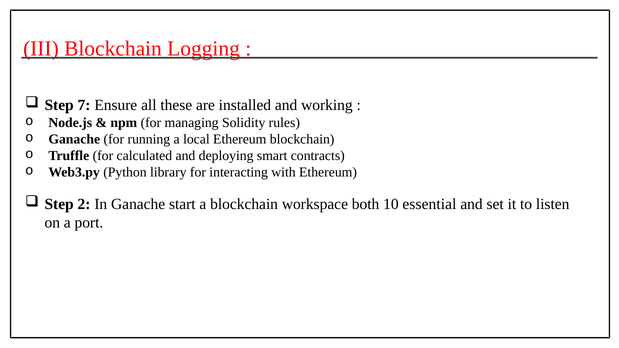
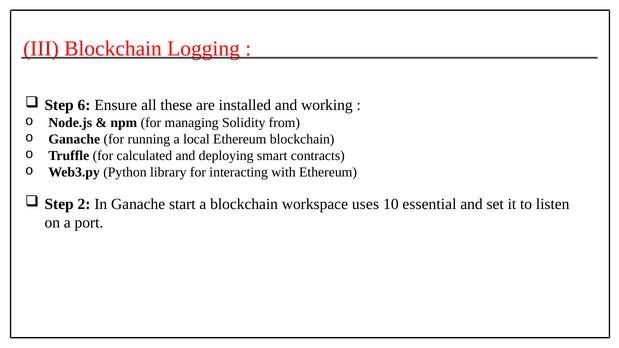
7: 7 -> 6 (84, 105)
rules: rules -> from (284, 123)
both: both -> uses (365, 204)
